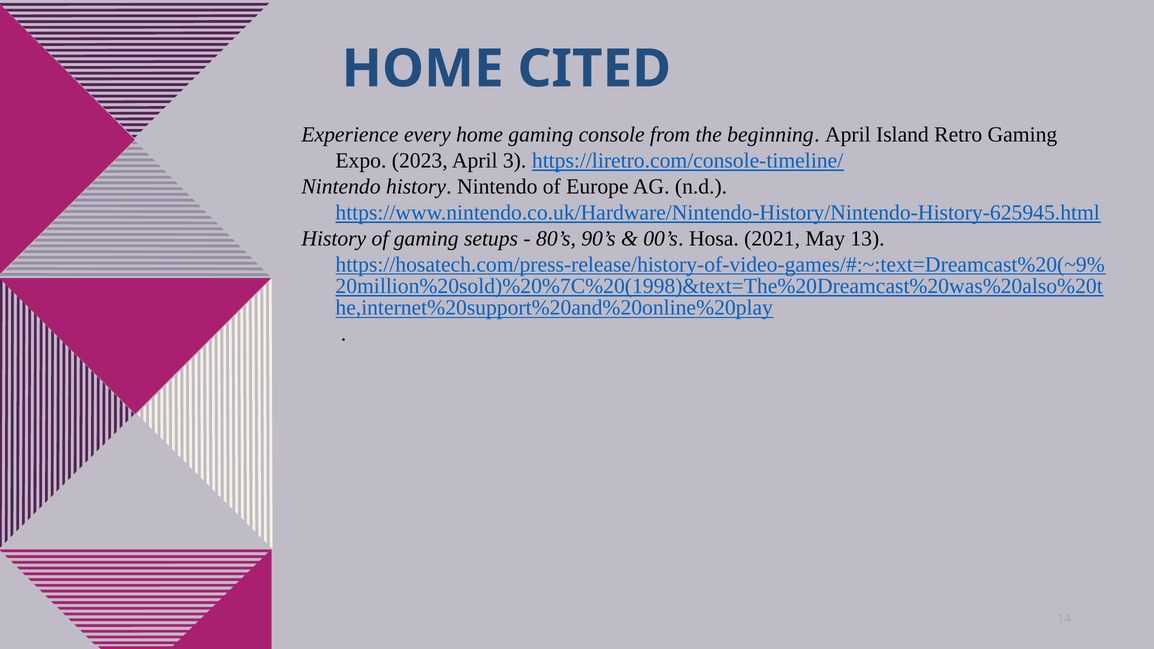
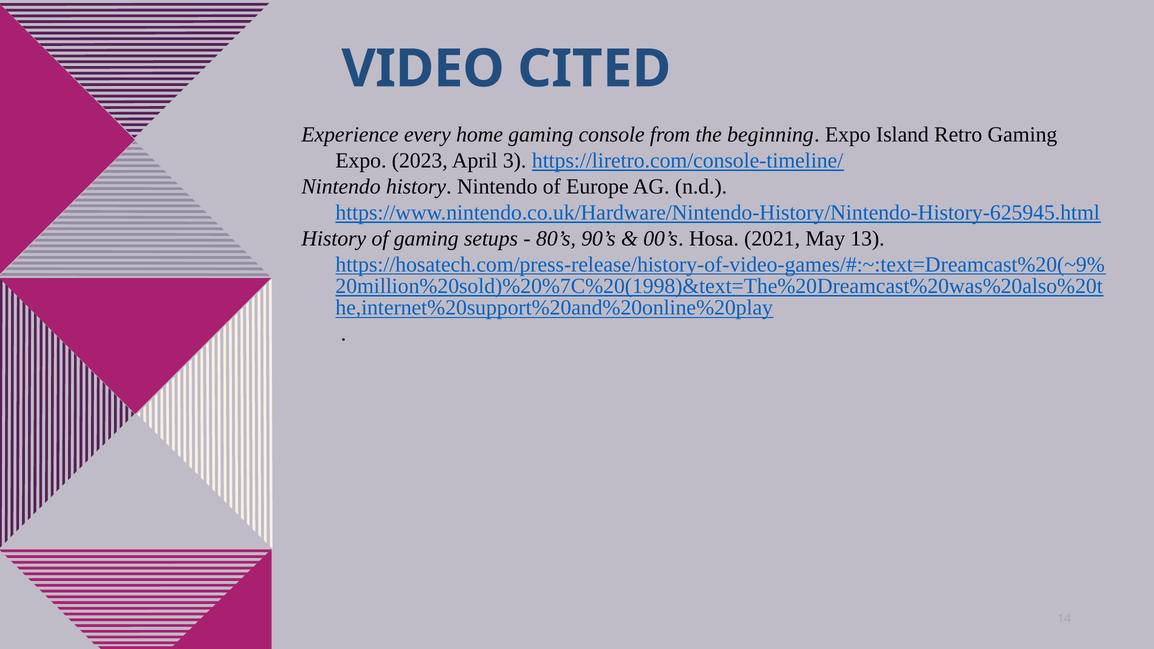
HOME: HOME -> VIDEO (423, 69)
beginning April: April -> Expo (848, 135)
